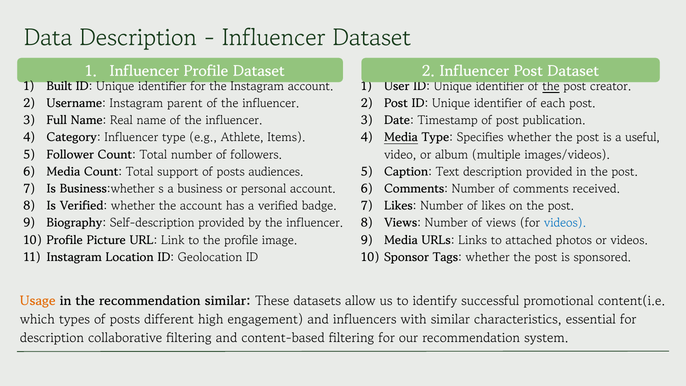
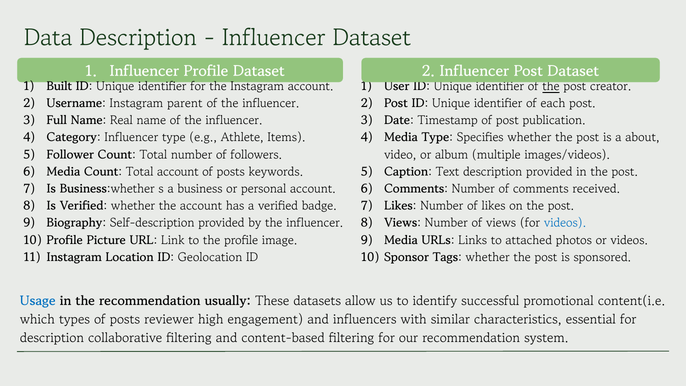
Media underline: present -> none (401, 138)
useful: useful -> about (642, 138)
Total support: support -> account (178, 173)
audiences: audiences -> keywords (276, 173)
Usage colour: orange -> blue (38, 302)
recommendation similar: similar -> usually (228, 302)
different: different -> reviewer (169, 320)
